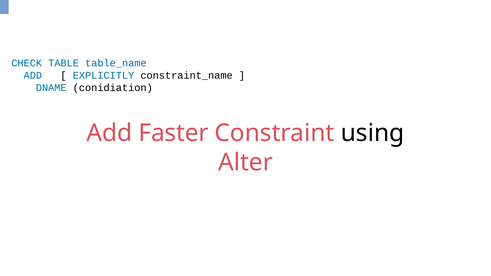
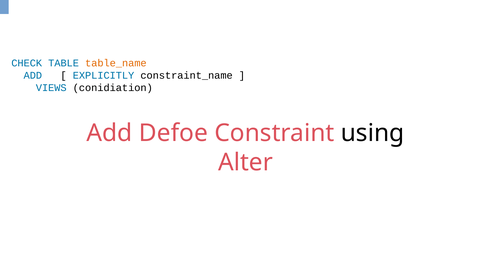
table_name colour: blue -> orange (116, 63)
DNAME: DNAME -> VIEWS (51, 88)
Faster: Faster -> Defoe (173, 133)
